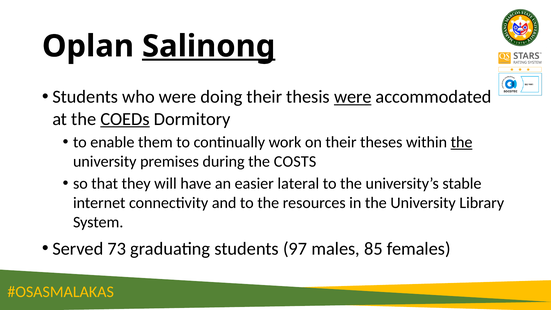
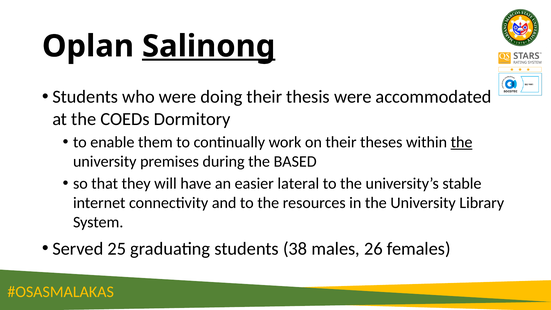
were underline: present -> none (353, 97)
COEDs underline: present -> none (125, 119)
COSTS: COSTS -> BASED (295, 162)
73: 73 -> 25 (117, 249)
97: 97 -> 38 (295, 249)
85: 85 -> 26 (373, 249)
